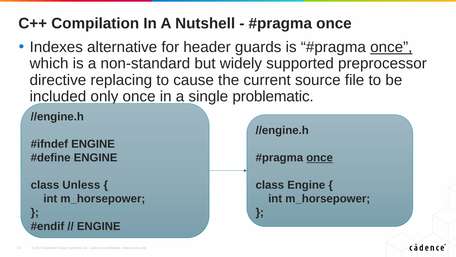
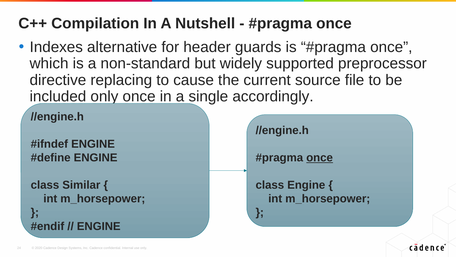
once underline: present -> none (391, 47)
problematic: problematic -> accordingly (273, 96)
Unless: Unless -> Similar (81, 185)
